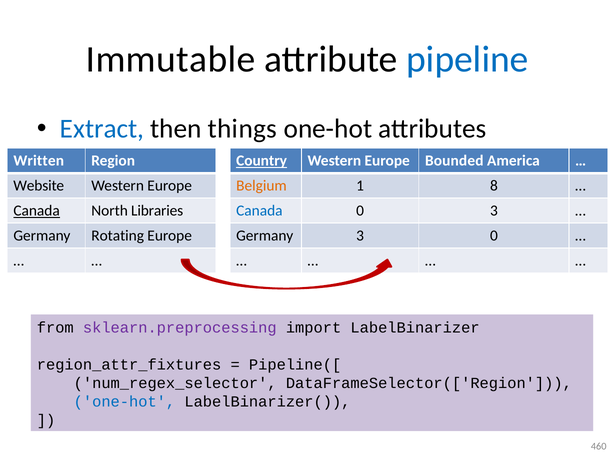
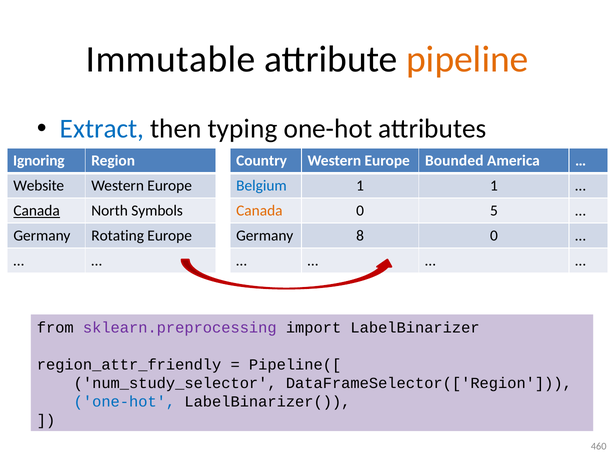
pipeline colour: blue -> orange (467, 60)
things: things -> typing (243, 129)
Written: Written -> Ignoring (39, 161)
Country underline: present -> none (262, 161)
Belgium colour: orange -> blue (261, 186)
1 8: 8 -> 1 (494, 186)
Libraries: Libraries -> Symbols (157, 211)
Canada colour: blue -> orange (259, 211)
0 3: 3 -> 5 (494, 211)
Germany 3: 3 -> 8 (360, 236)
region_attr_fixtures: region_attr_fixtures -> region_attr_friendly (129, 365)
num_regex_selector: num_regex_selector -> num_study_selector (175, 383)
